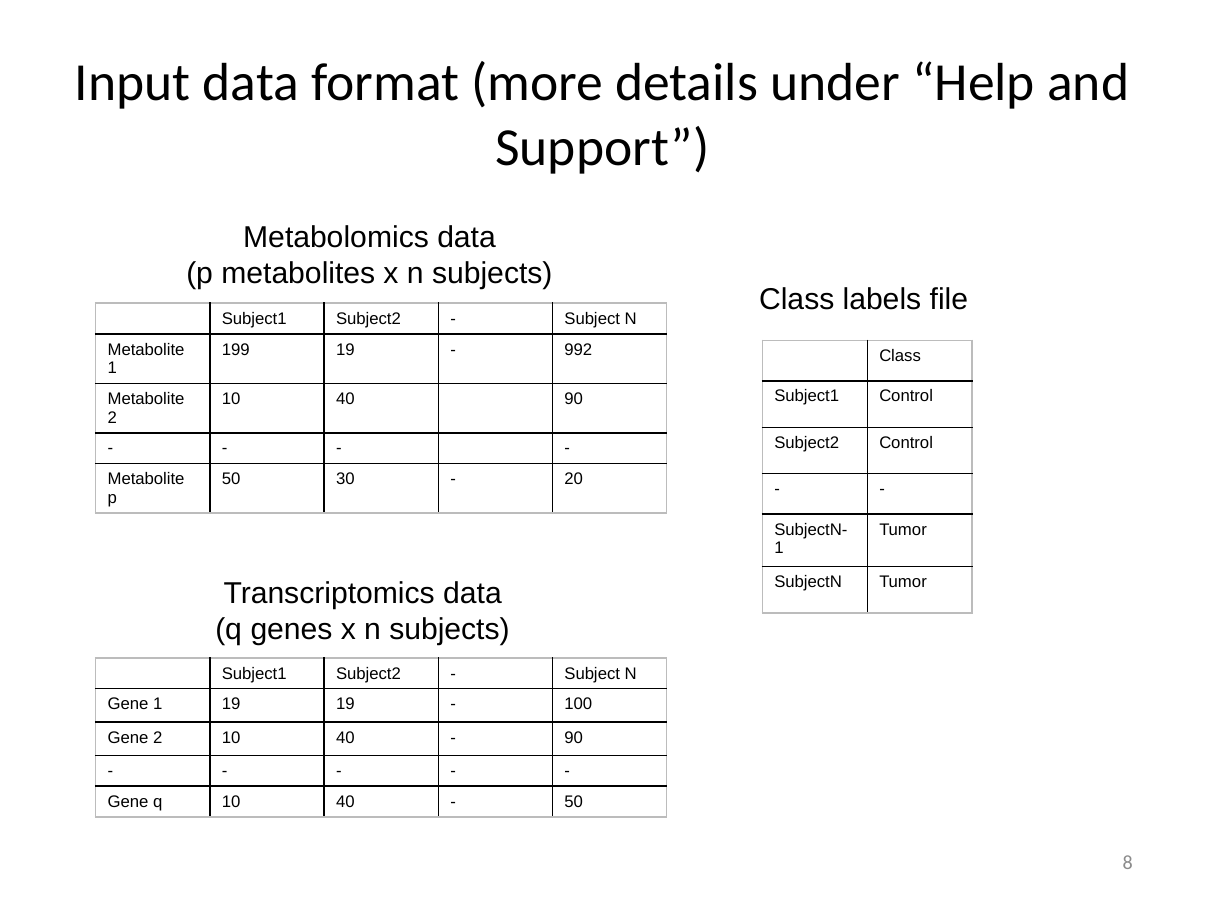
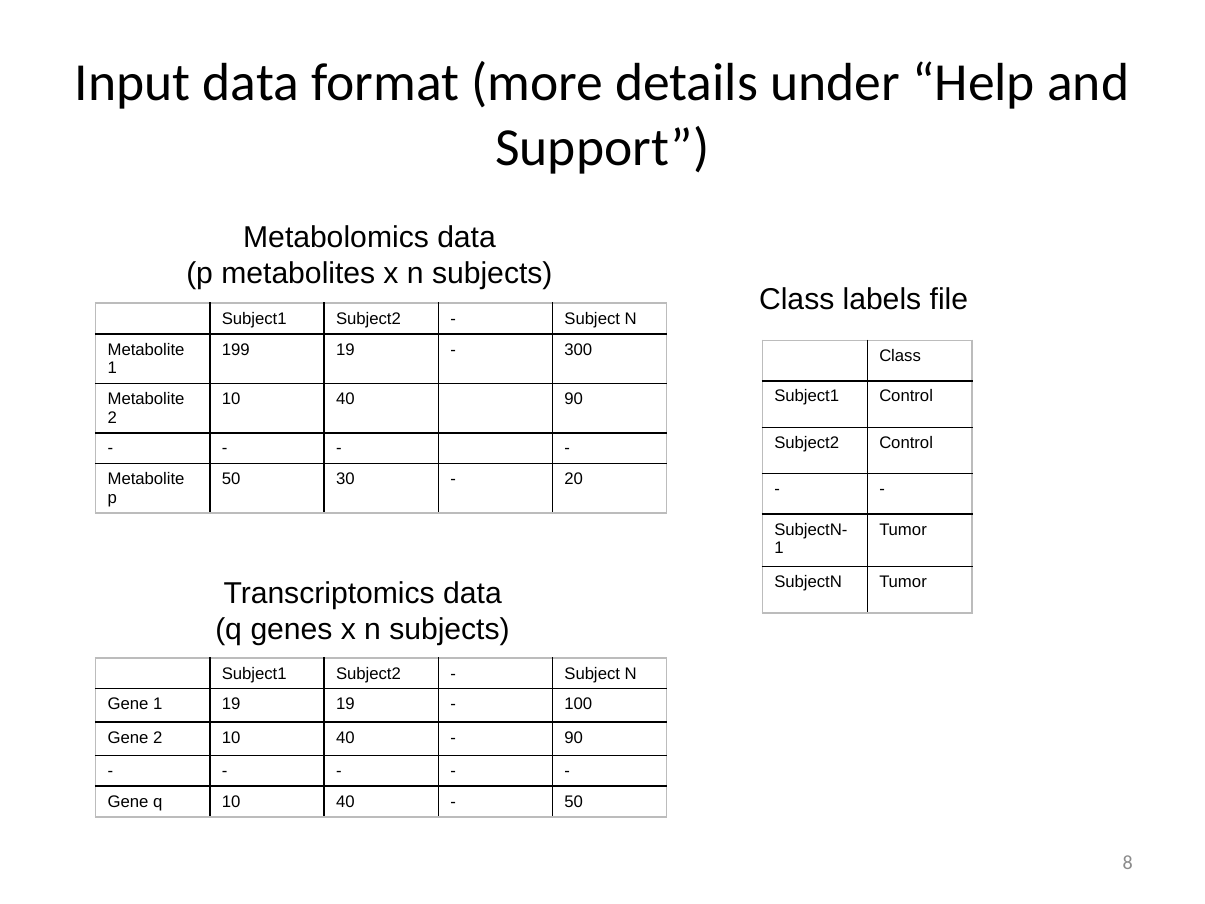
992: 992 -> 300 (578, 349)
